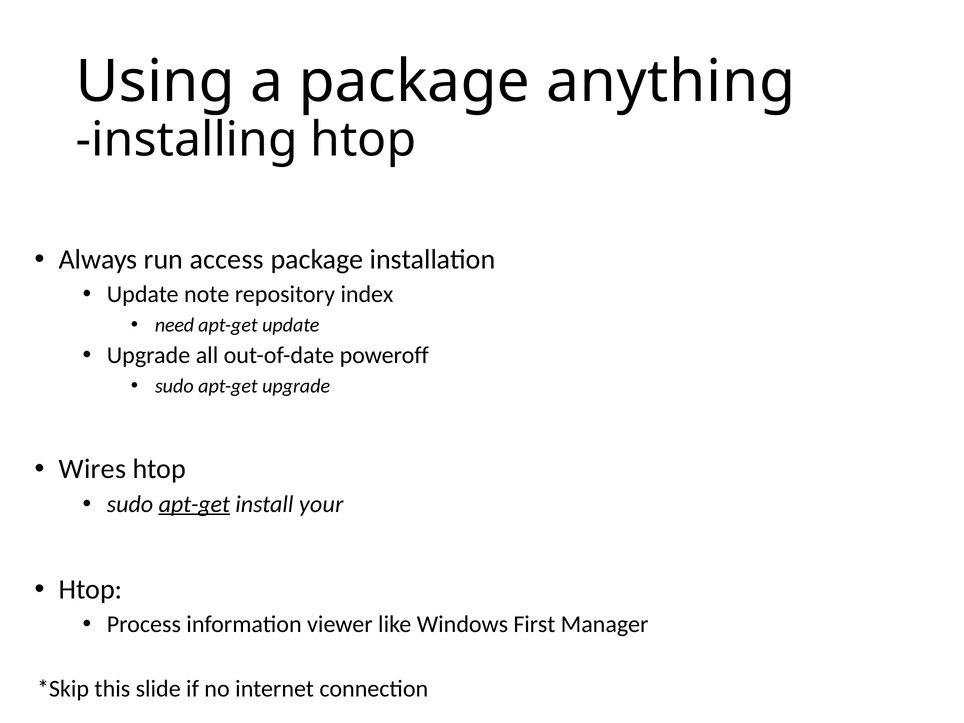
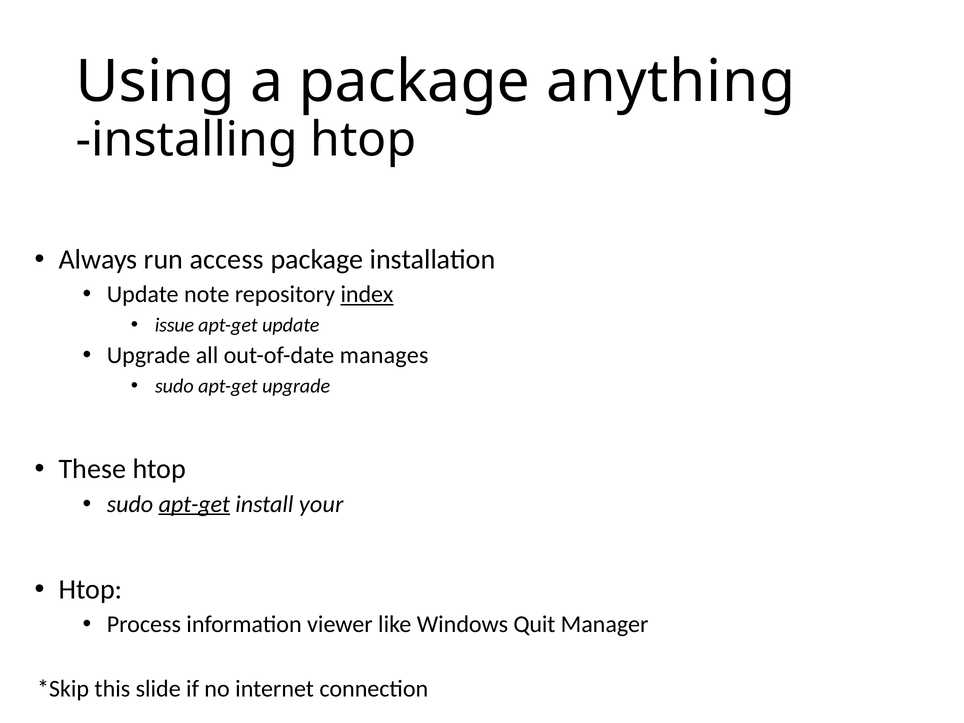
index underline: none -> present (367, 294)
need: need -> issue (174, 325)
poweroff: poweroff -> manages (384, 355)
Wires: Wires -> These (92, 469)
First: First -> Quit (534, 624)
